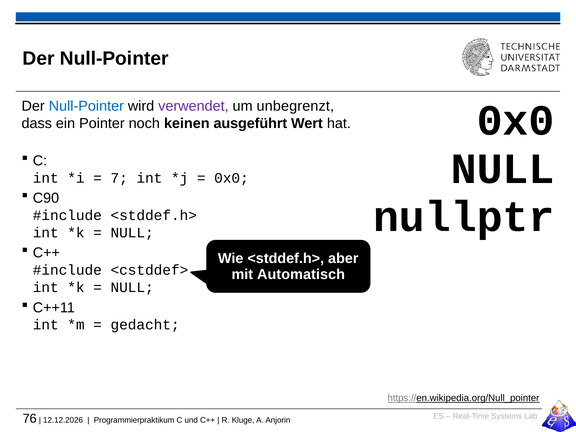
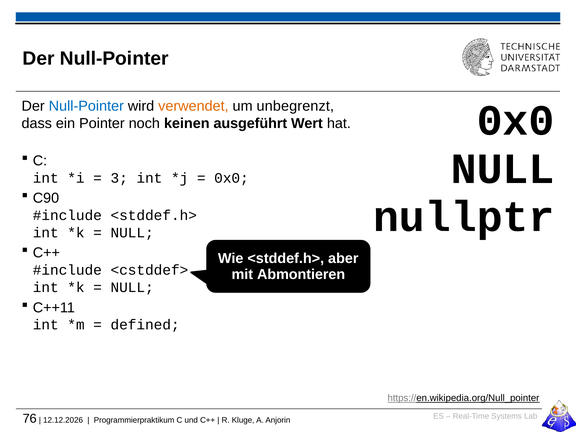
verwendet colour: purple -> orange (193, 106)
7: 7 -> 3 (119, 178)
Automatisch: Automatisch -> Abmontieren (301, 274)
gedacht: gedacht -> defined (145, 325)
